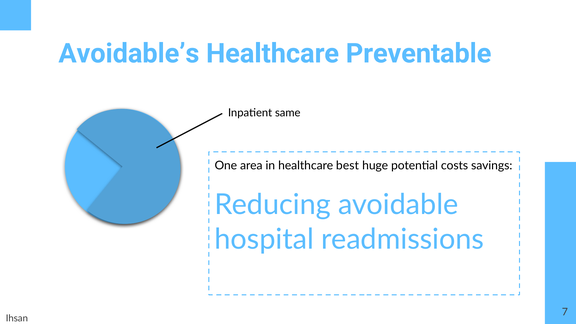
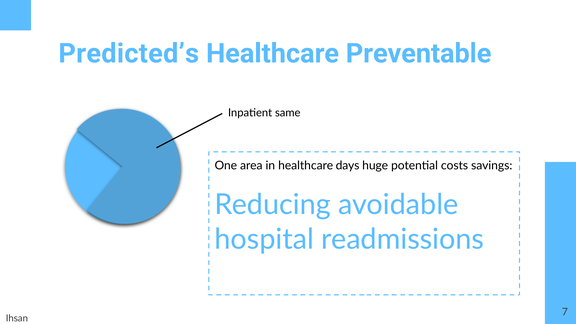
Avoidable’s: Avoidable’s -> Predicted’s (129, 53)
best: best -> days (348, 166)
